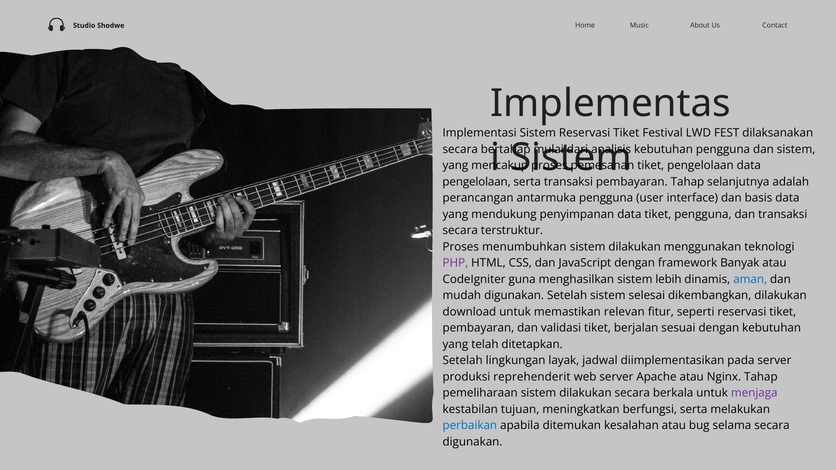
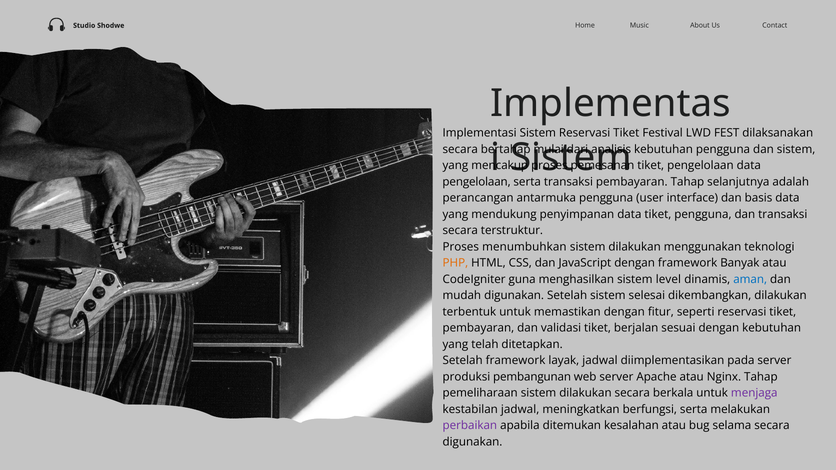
PHP colour: purple -> orange (455, 263)
lebih: lebih -> level (668, 280)
download: download -> terbentuk (469, 312)
memastikan relevan: relevan -> dengan (624, 312)
Setelah lingkungan: lingkungan -> framework (516, 361)
reprehenderit: reprehenderit -> pembangunan (532, 377)
kestabilan tujuan: tujuan -> jadwal (520, 410)
perbaikan colour: blue -> purple (470, 426)
